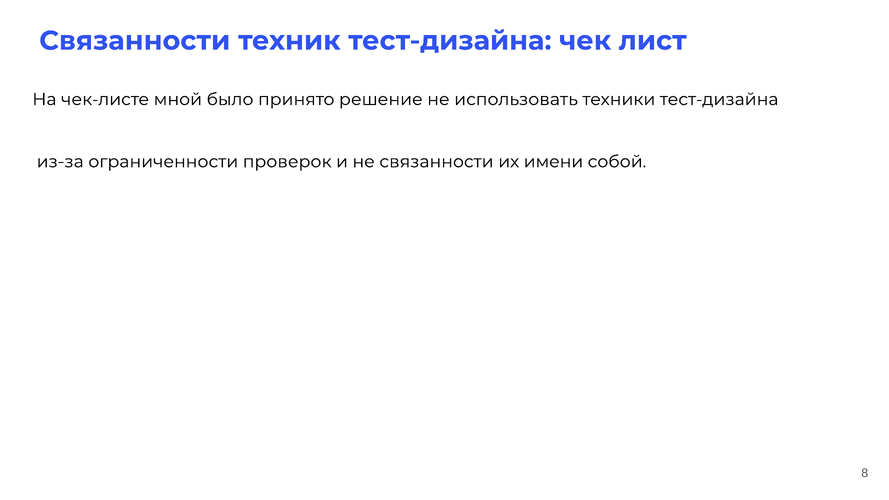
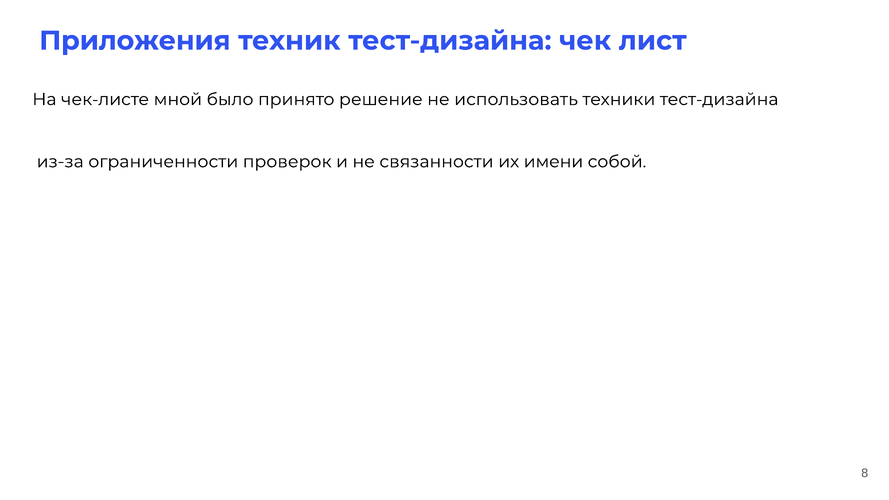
Связанности: Связанности -> Приложения (135, 41)
